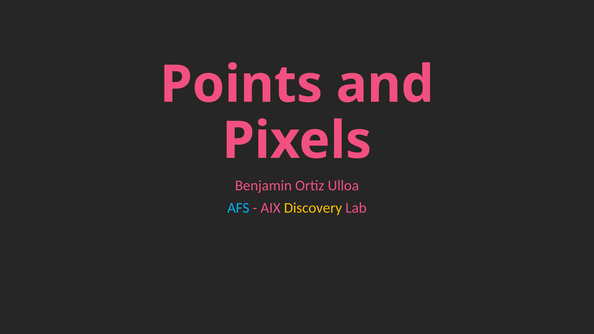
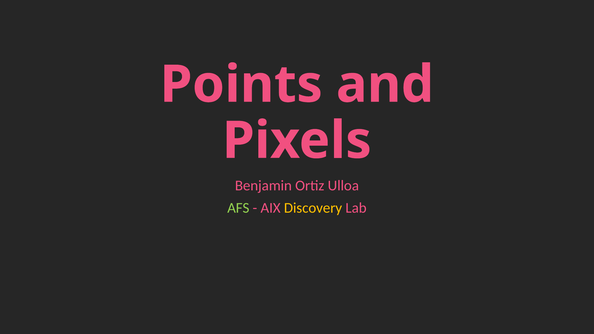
AFS colour: light blue -> light green (238, 208)
